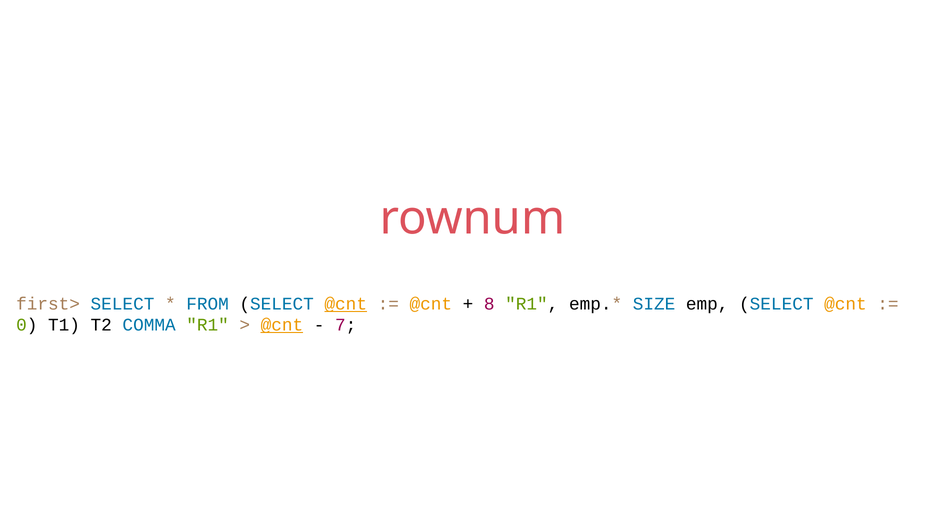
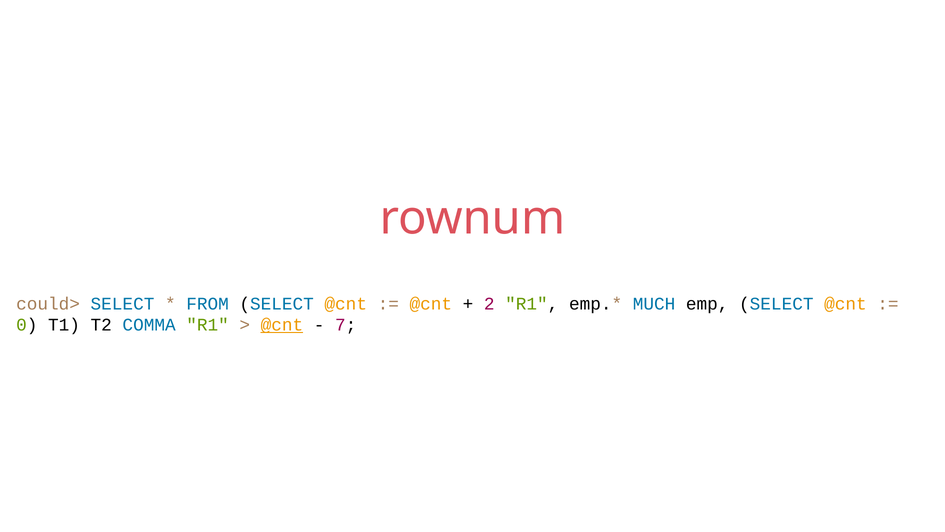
first>: first> -> could> (48, 303)
@cnt underline: present -> none (346, 303)
8: 8 -> 2 (489, 303)
SIZE: SIZE -> MUCH (654, 303)
